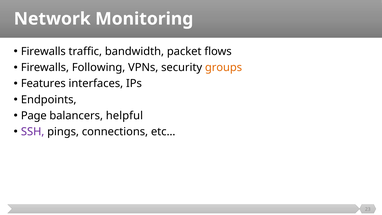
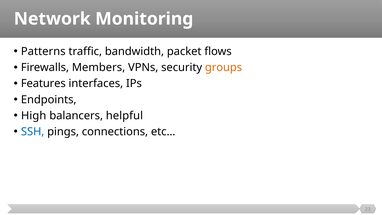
Firewalls: Firewalls -> Patterns (43, 51)
Following: Following -> Members (99, 67)
Page: Page -> High (34, 116)
SSH colour: purple -> blue (33, 132)
